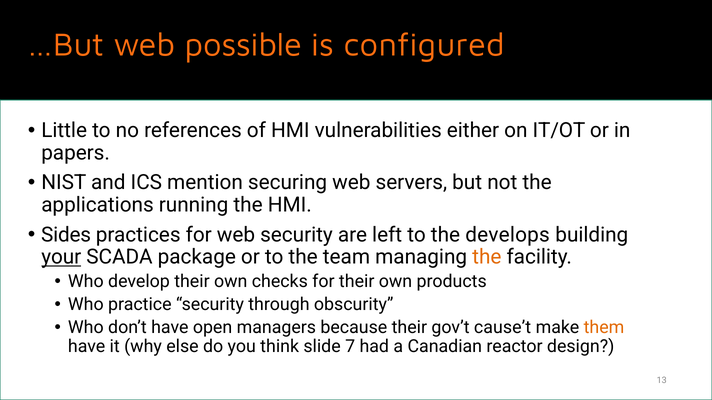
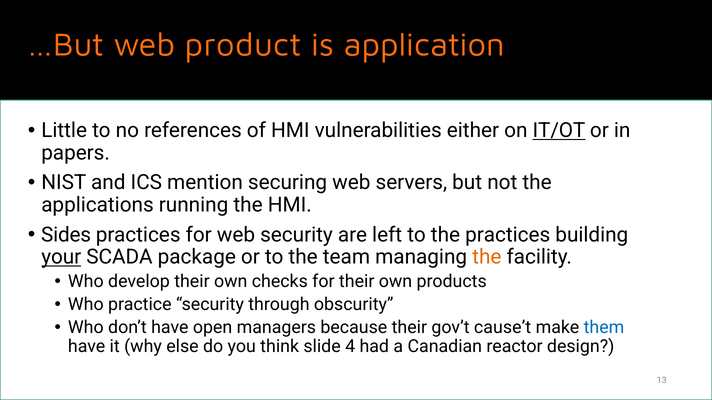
possible: possible -> product (243, 45)
configured: configured -> application (424, 45)
IT/OT underline: none -> present (559, 131)
the develops: develops -> practices (508, 235)
them colour: orange -> blue (604, 328)
7: 7 -> 4 (350, 347)
